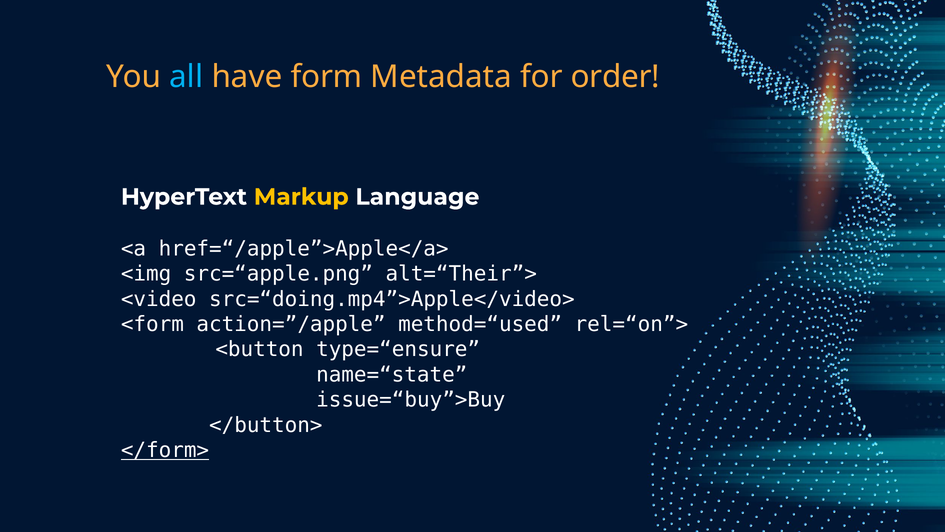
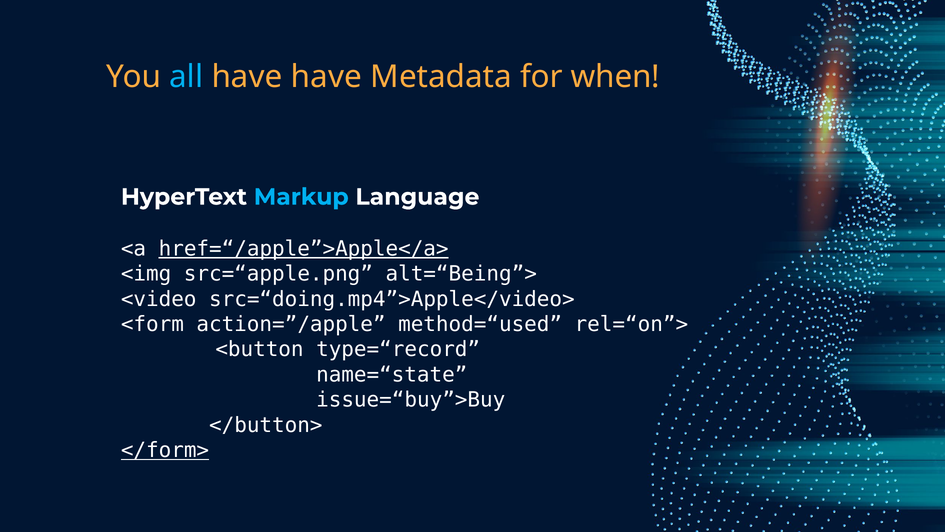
have form: form -> have (326, 77)
order: order -> when (615, 77)
Markup colour: yellow -> light blue (301, 197)
href=“/apple”>Apple</a> underline: none -> present (304, 249)
alt=“Their”>: alt=“Their”> -> alt=“Being”> (461, 274)
type=“ensure: type=“ensure -> type=“record (398, 349)
